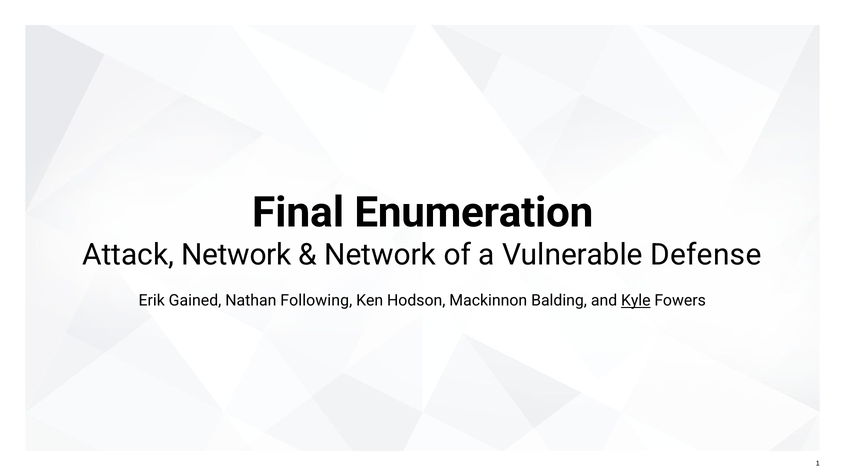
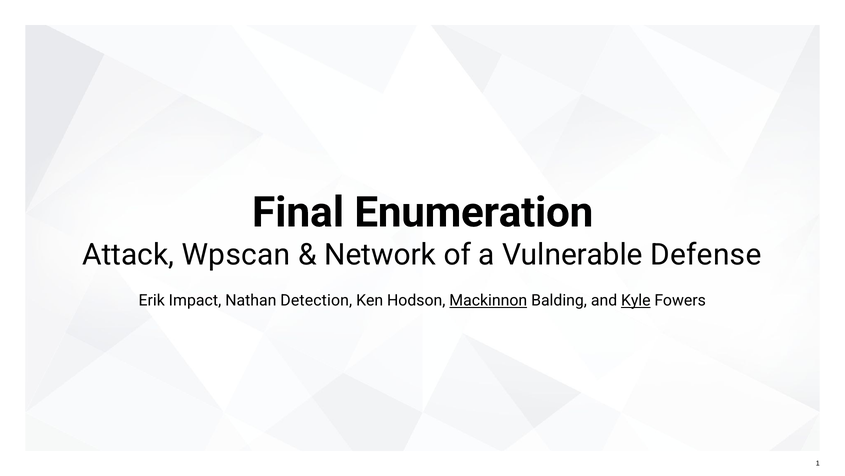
Attack Network: Network -> Wpscan (236, 255)
Gained: Gained -> Impact (195, 300)
Following: Following -> Detection (316, 300)
Mackinnon underline: none -> present (488, 300)
